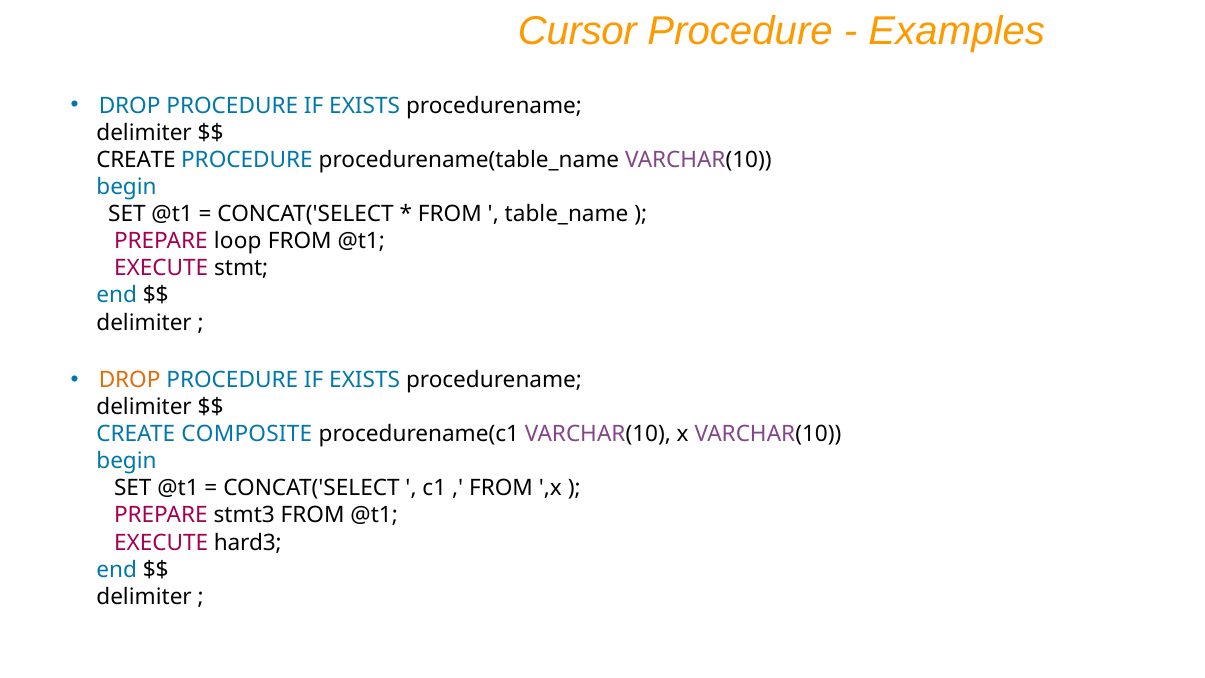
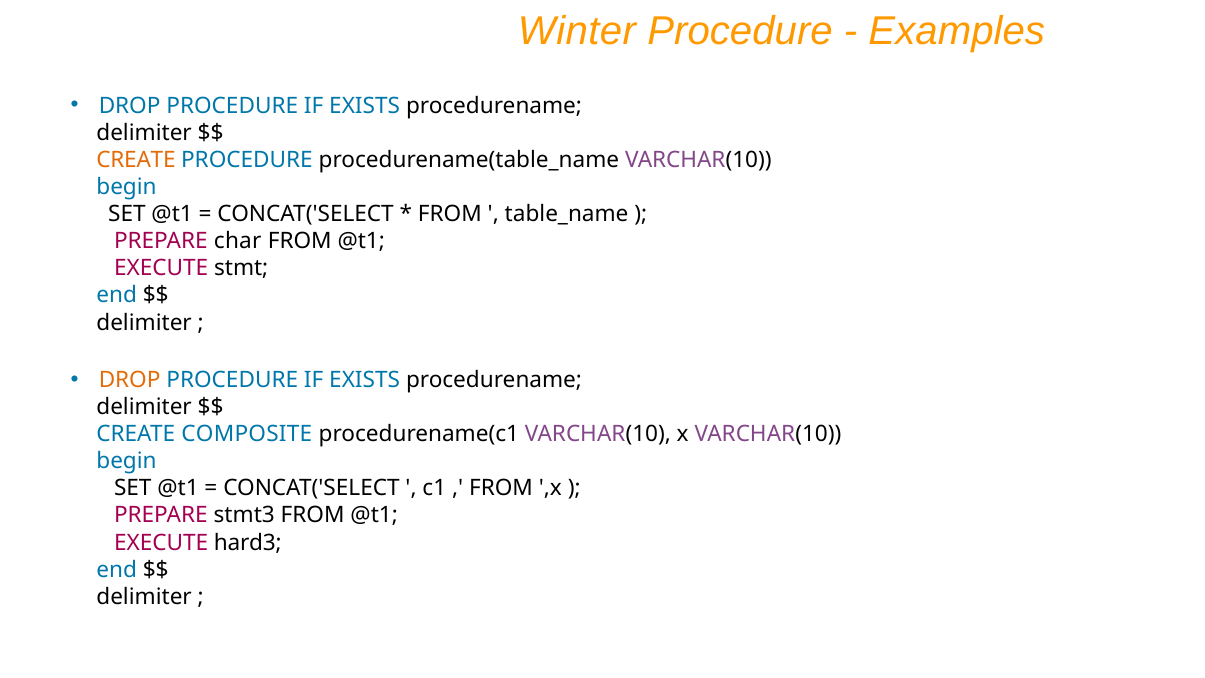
Cursor: Cursor -> Winter (577, 31)
CREATE colour: black -> orange (136, 160)
loop: loop -> char (238, 241)
